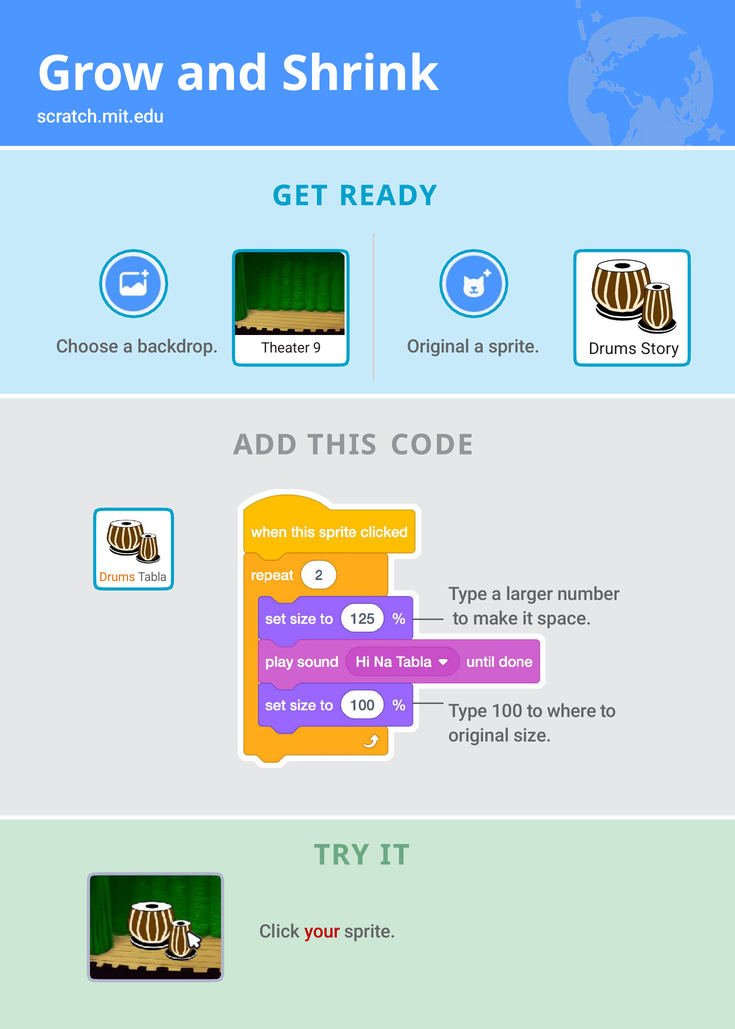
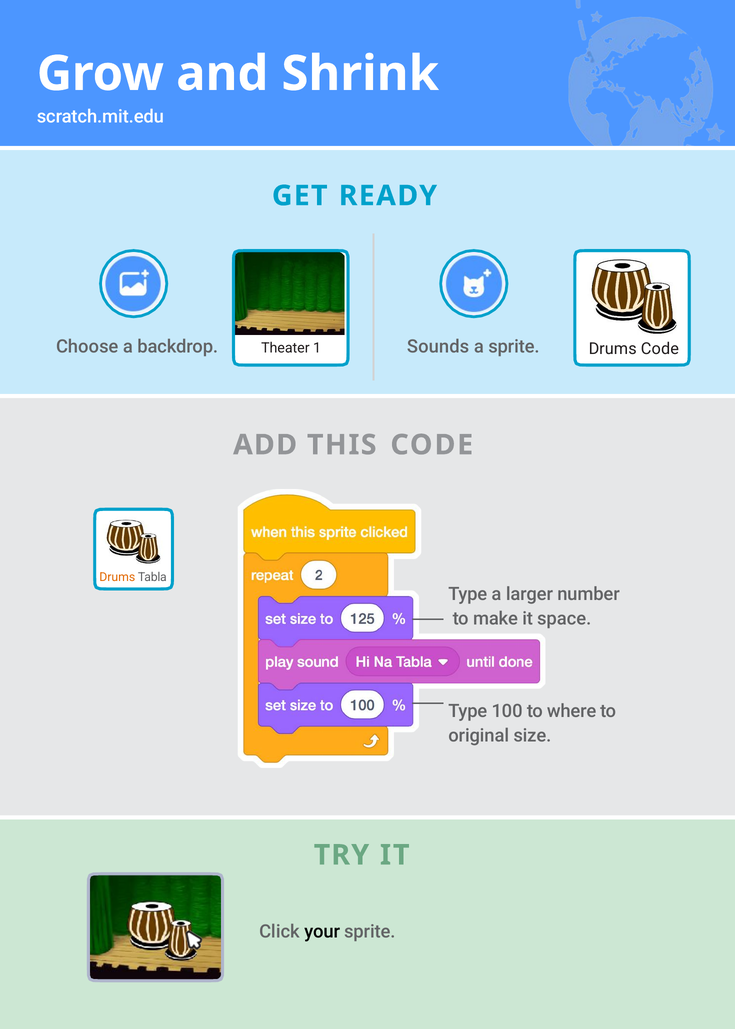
backdrop Original: Original -> Sounds (438, 346)
9: 9 -> 1 (317, 348)
Drums Story: Story -> Code (660, 349)
your colour: red -> black (322, 931)
